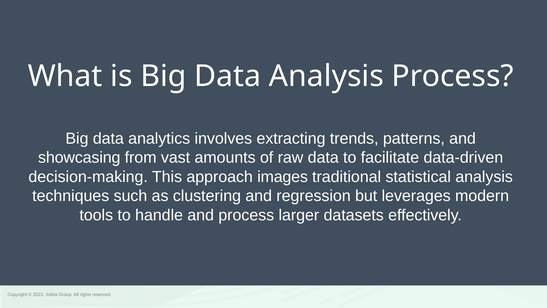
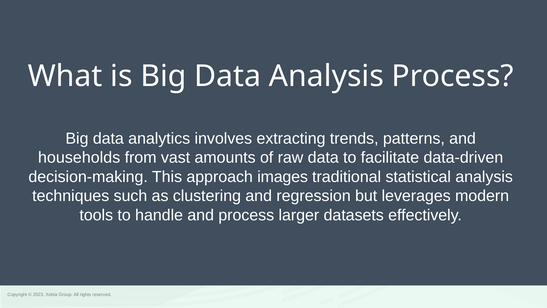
showcasing: showcasing -> households (79, 157)
